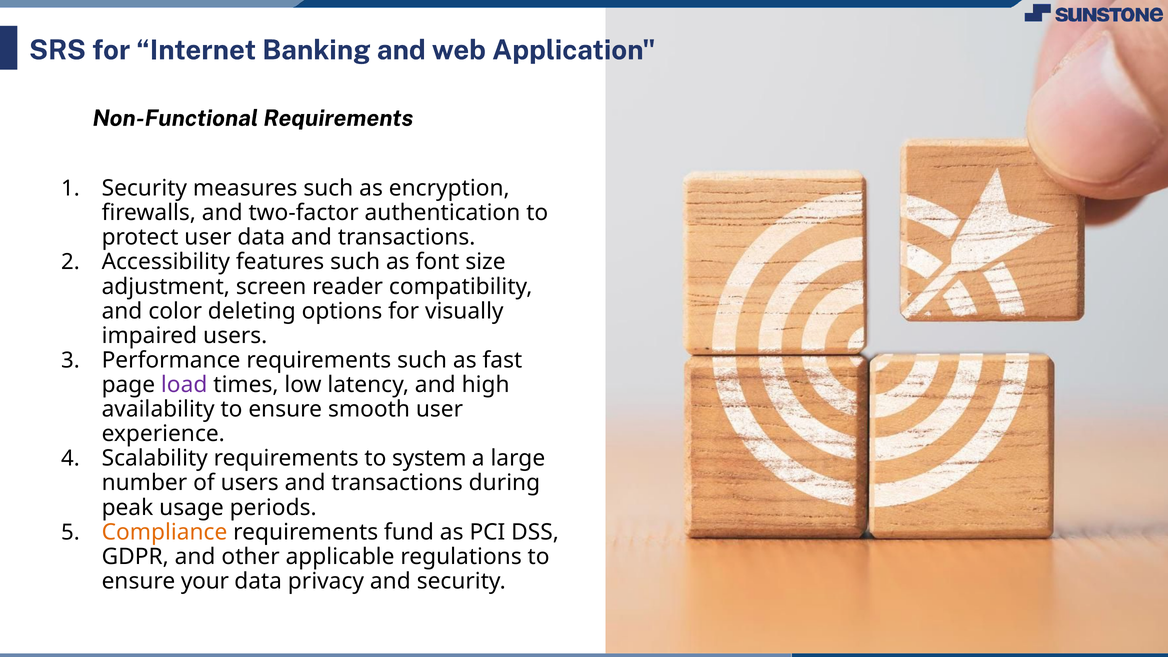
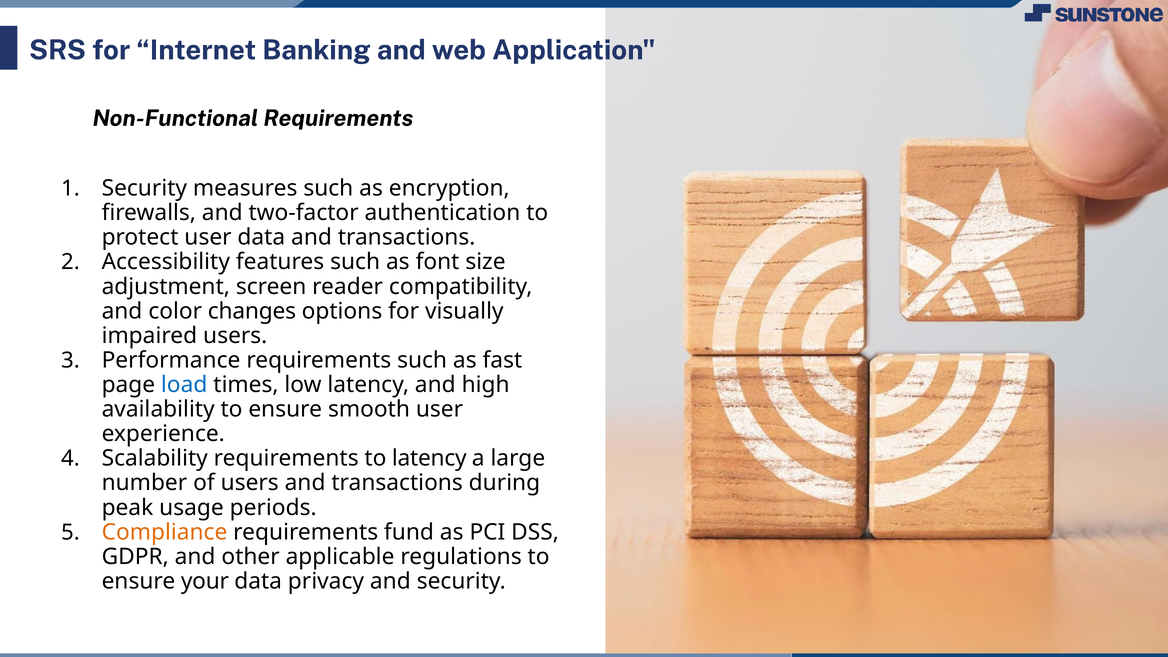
deleting: deleting -> changes (252, 311)
load colour: purple -> blue (184, 385)
to system: system -> latency (429, 458)
